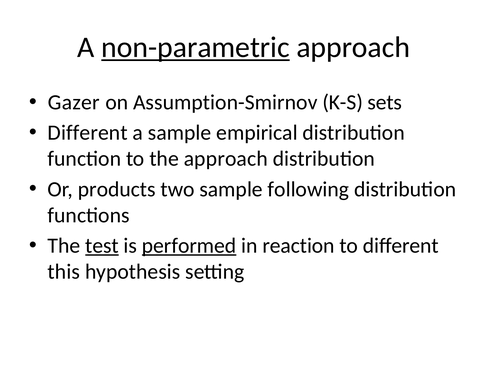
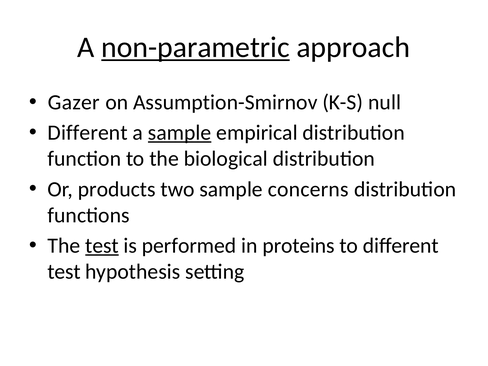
sets: sets -> null (385, 102)
sample underline: none -> present (180, 133)
the approach: approach -> biological (226, 159)
following: following -> concerns (308, 189)
performed underline: present -> none (189, 246)
reaction: reaction -> proteins (299, 246)
this: this -> test (64, 272)
